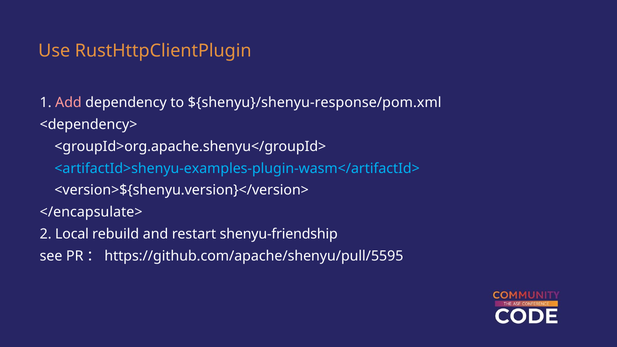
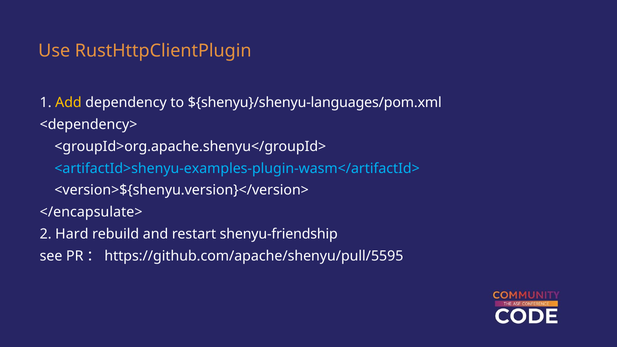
Add colour: pink -> yellow (68, 103)
${shenyu}/shenyu-response/pom.xml: ${shenyu}/shenyu-response/pom.xml -> ${shenyu}/shenyu-languages/pom.xml (315, 103)
Local: Local -> Hard (72, 234)
